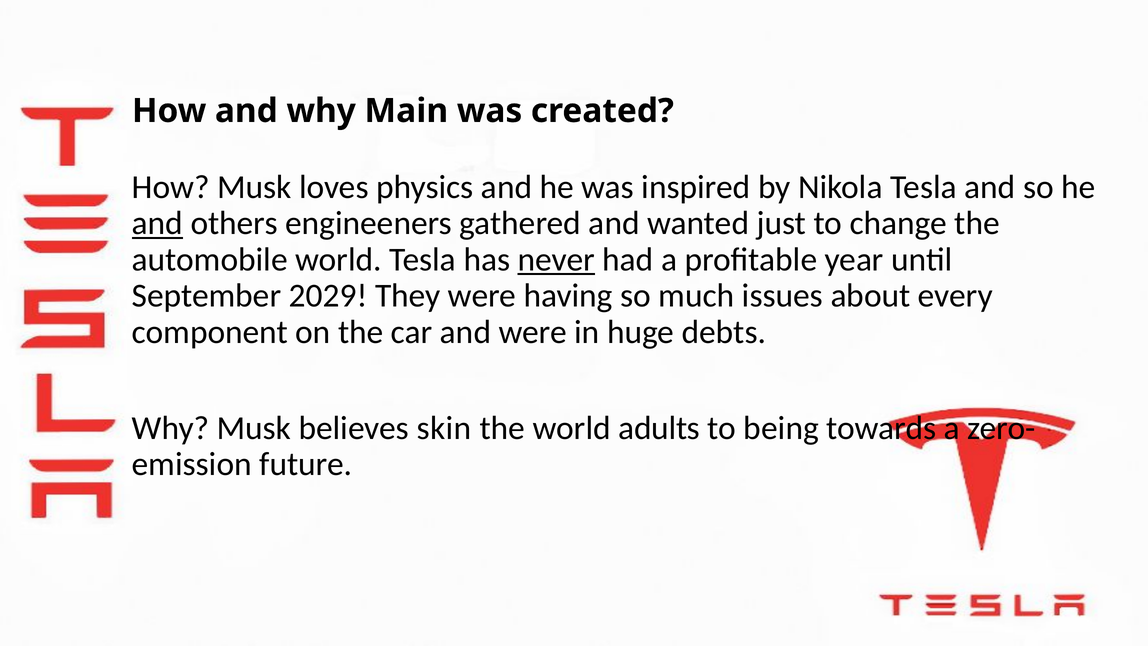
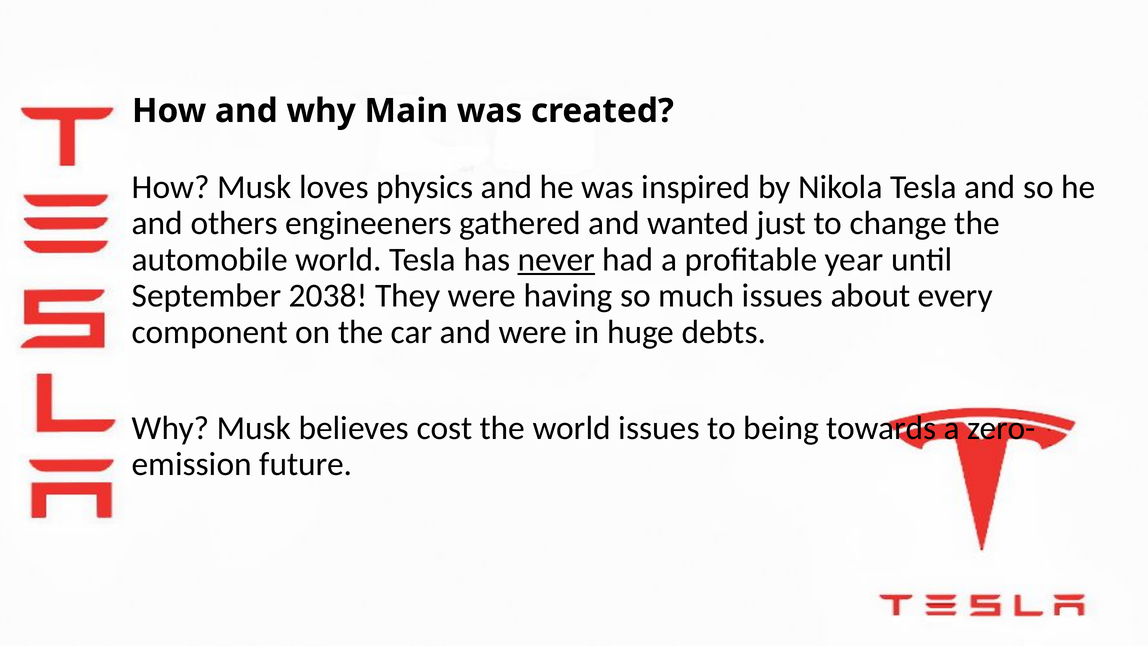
and underline: present -> none (157, 223)
2029: 2029 -> 2038 (328, 296)
skin: skin -> cost (444, 428)
world adults: adults -> issues (659, 428)
